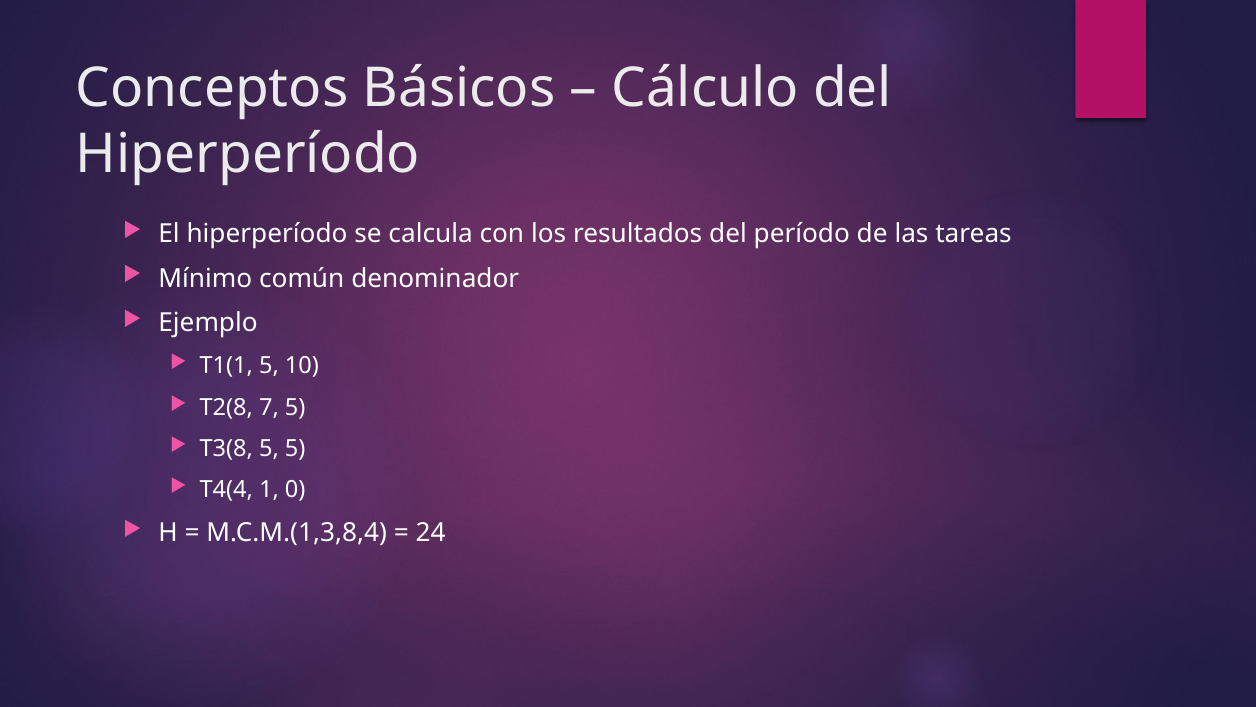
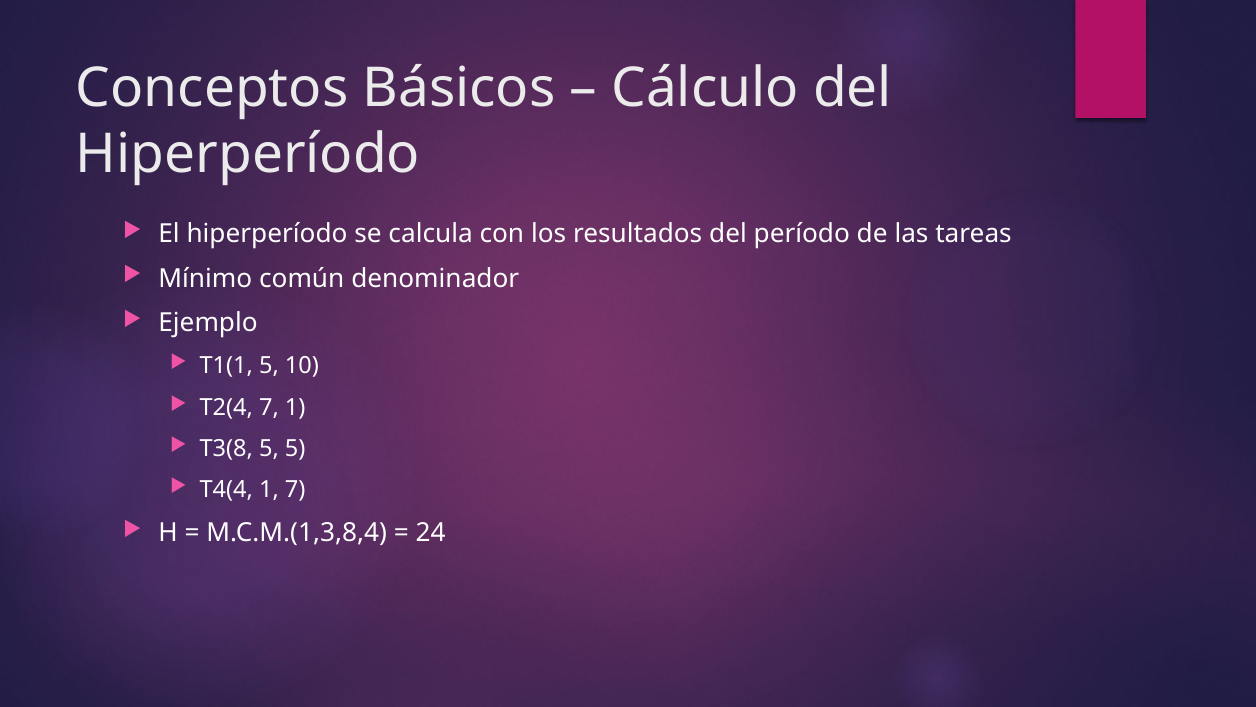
T2(8: T2(8 -> T2(4 (226, 407)
7 5: 5 -> 1 (295, 407)
1 0: 0 -> 7 (295, 490)
